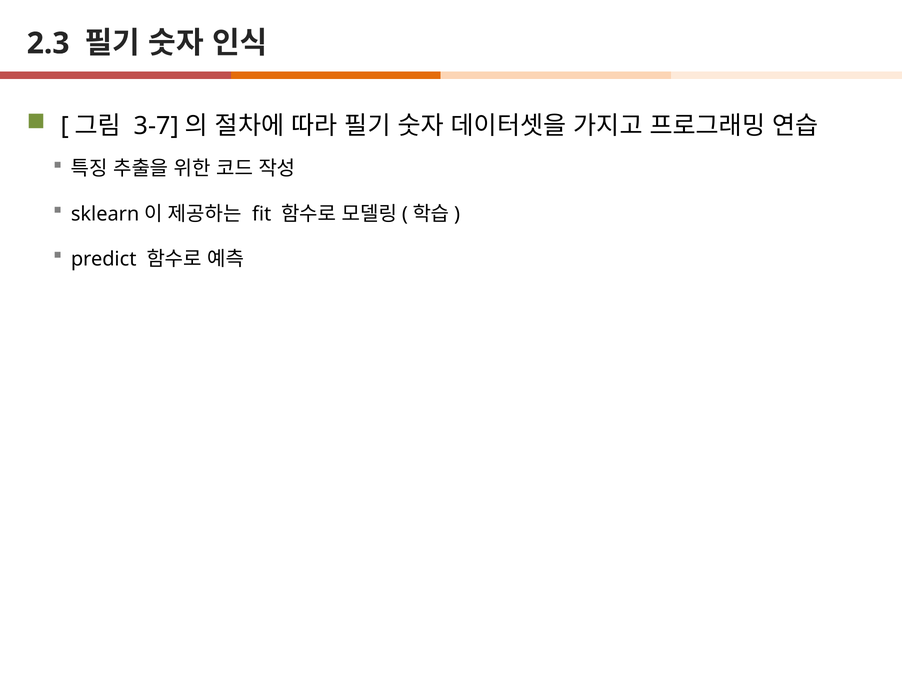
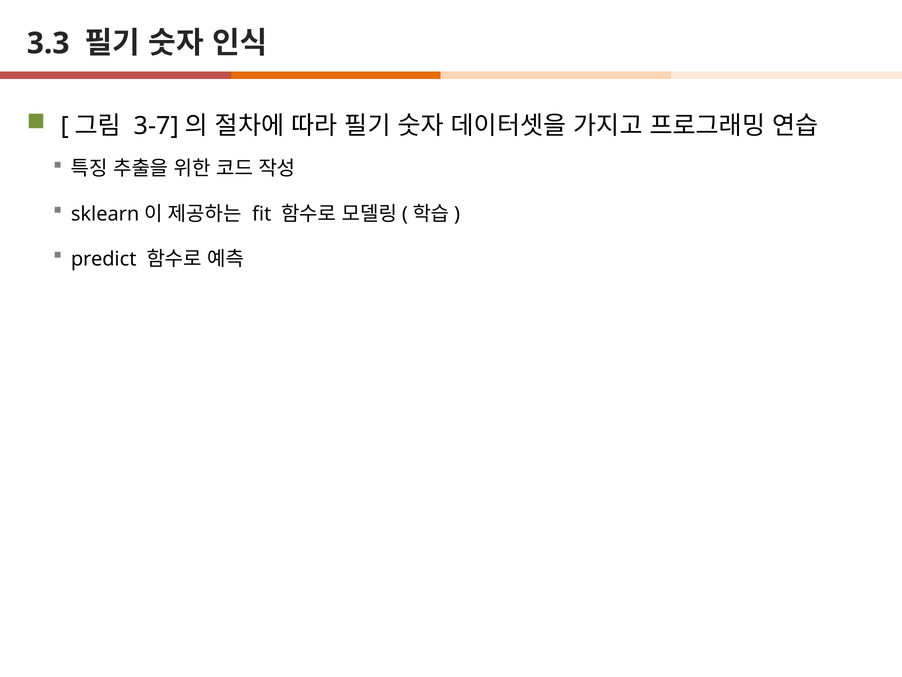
2.3: 2.3 -> 3.3 (48, 43)
